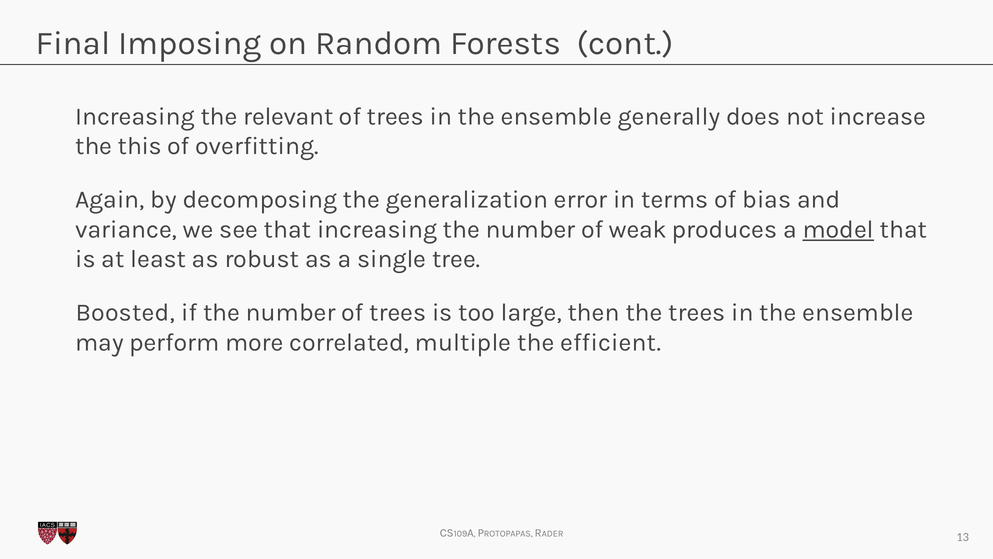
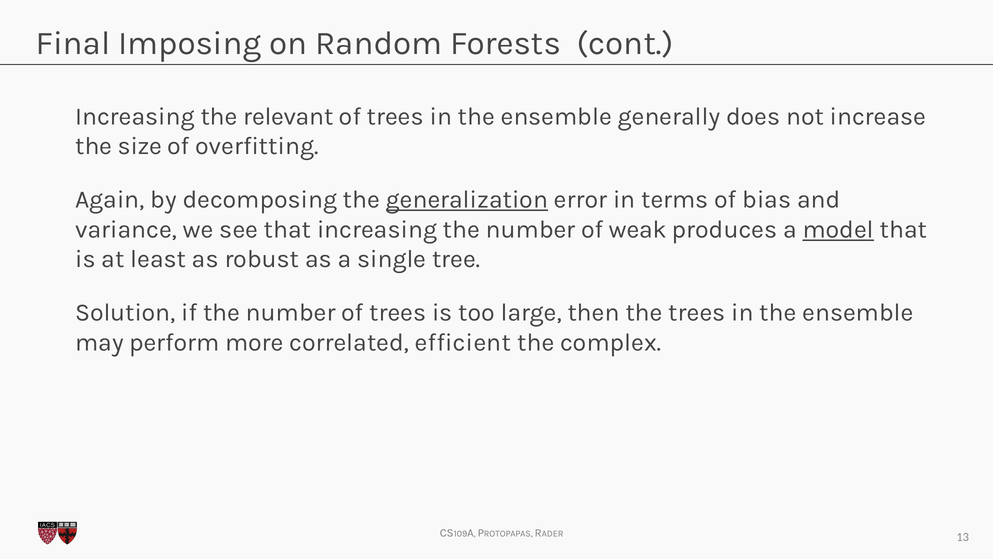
this: this -> size (140, 146)
generalization underline: none -> present (467, 199)
Boosted: Boosted -> Solution (125, 312)
multiple: multiple -> efficient (463, 342)
efficient: efficient -> complex (611, 342)
